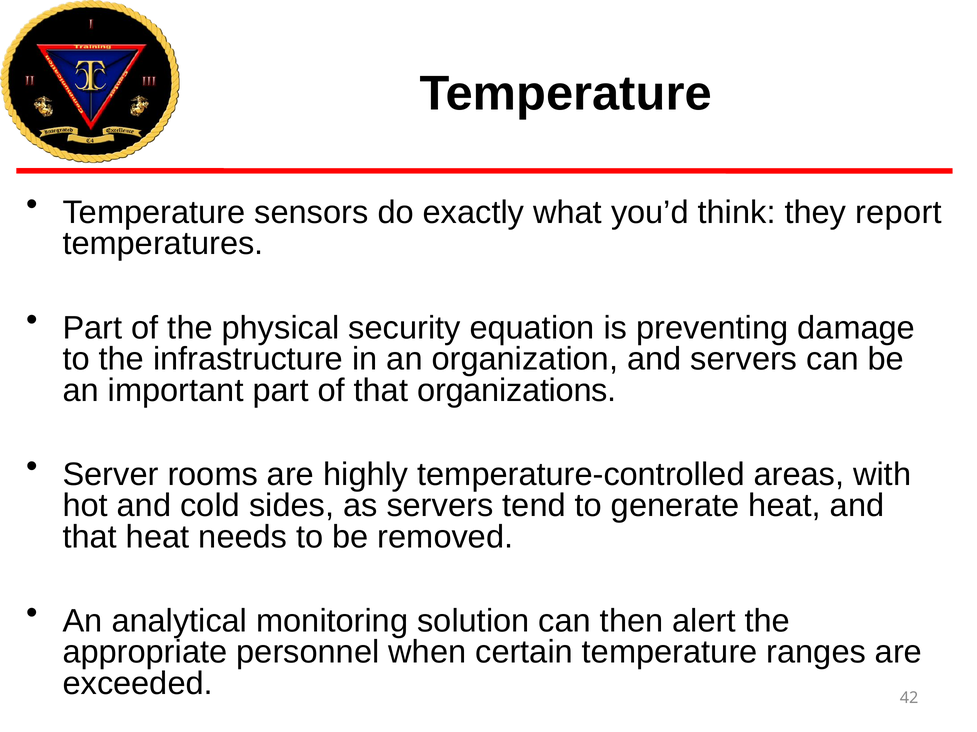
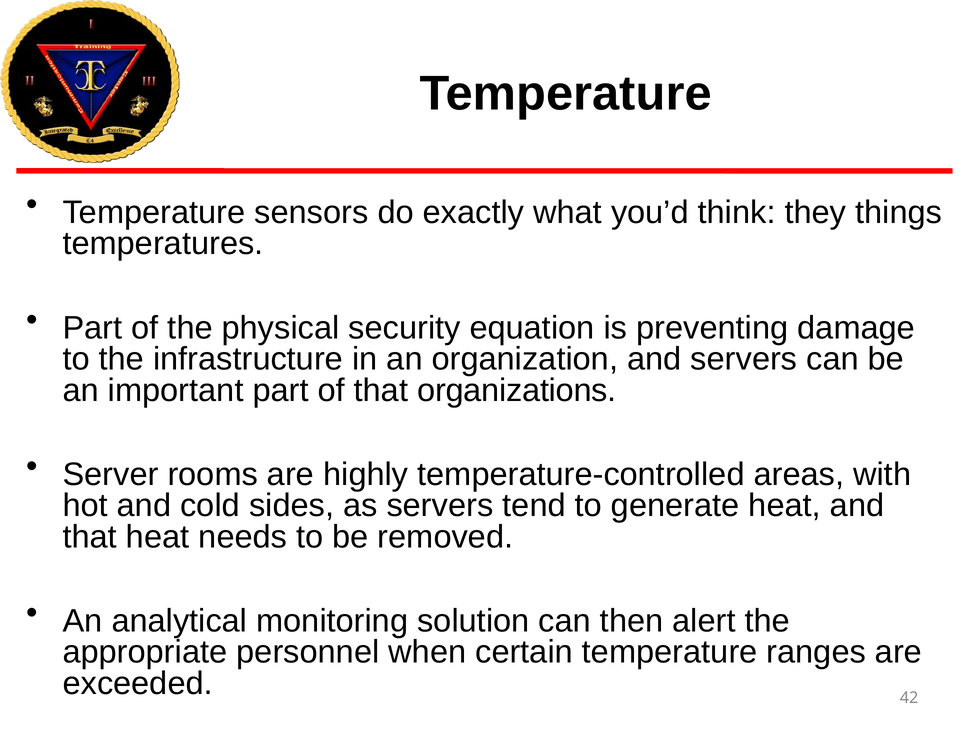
report: report -> things (899, 213)
